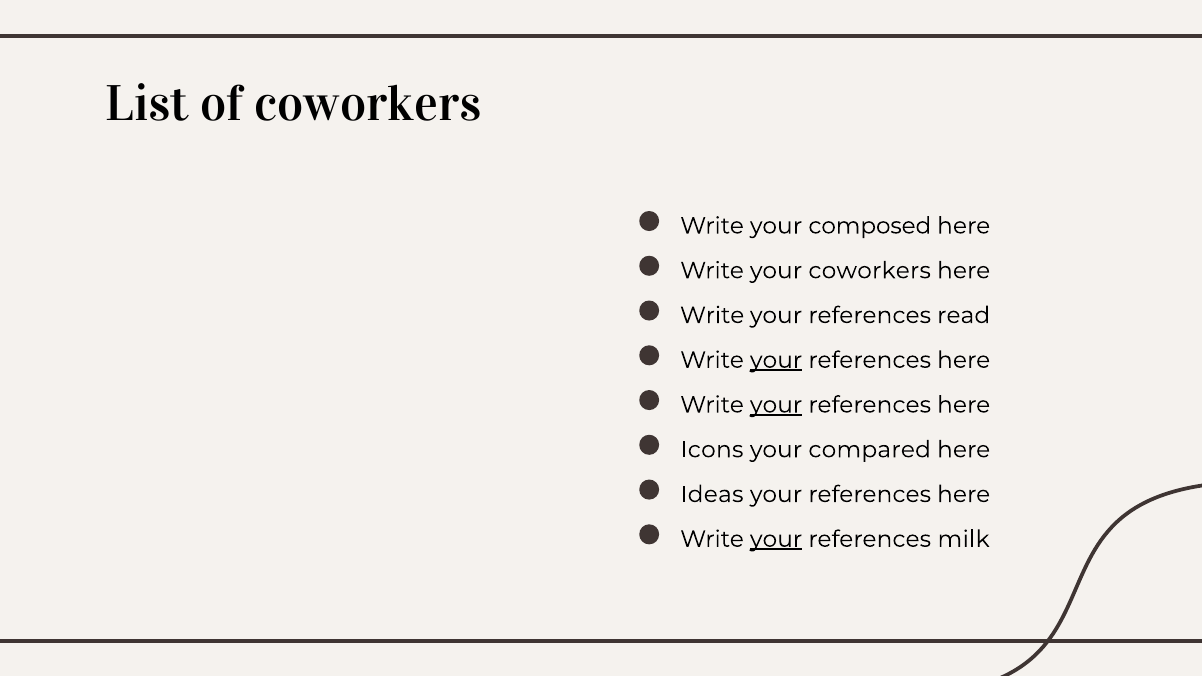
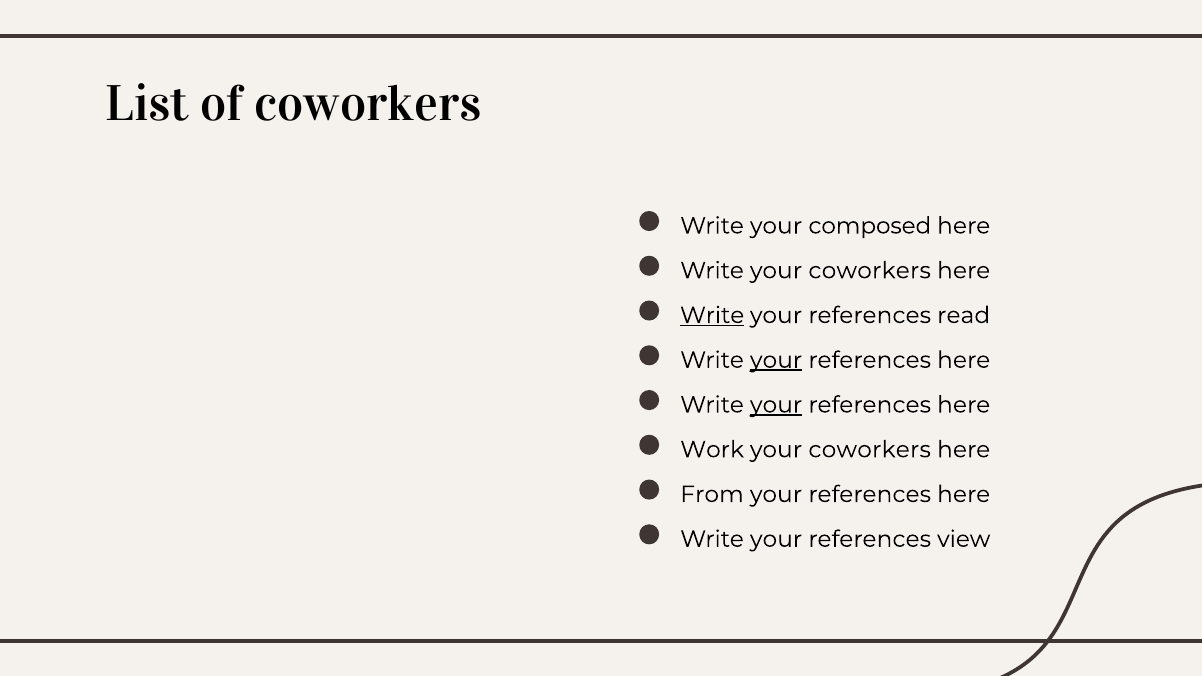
Write underline: none -> present (712, 315)
Icons: Icons -> Work (712, 450)
compared: compared -> coworkers (870, 450)
Ideas: Ideas -> From (712, 494)
your underline: present -> none (776, 539)
milk: milk -> view (964, 539)
